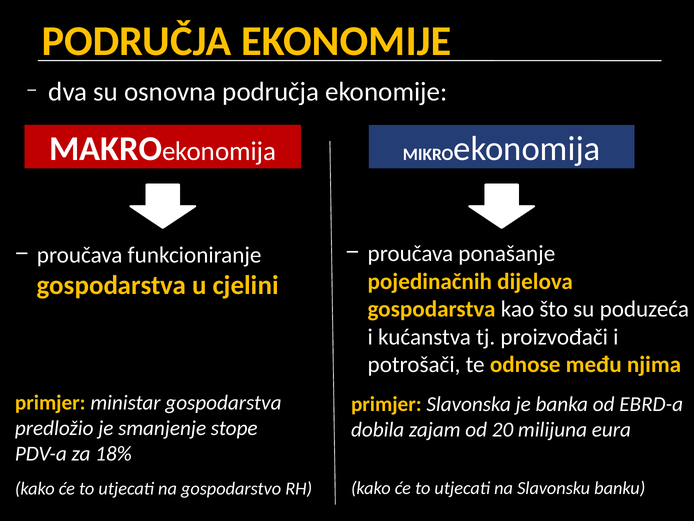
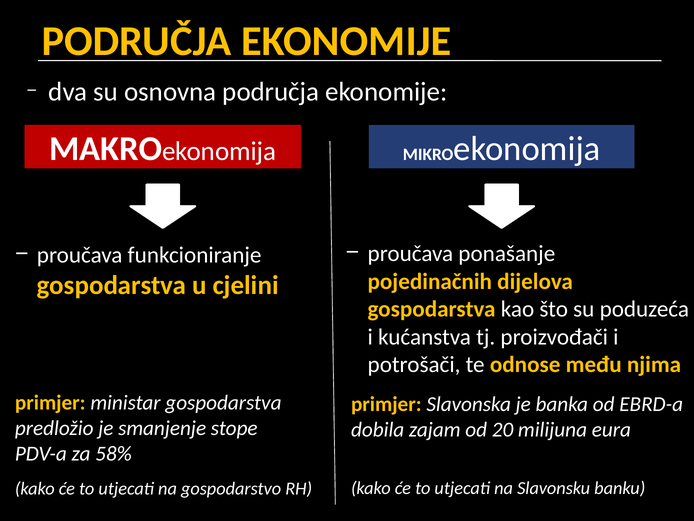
18%: 18% -> 58% (114, 453)
